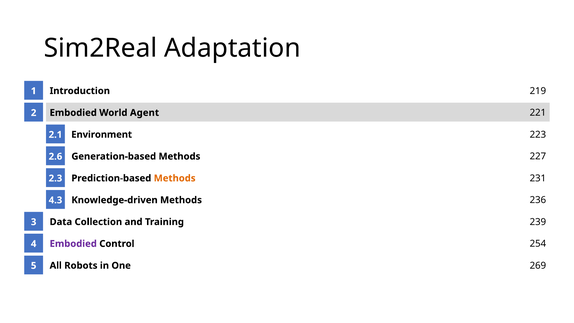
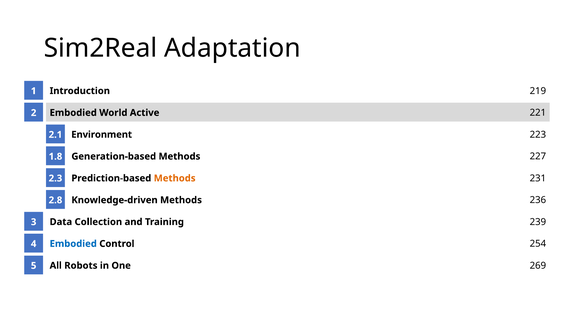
Agent: Agent -> Active (145, 113)
2.6: 2.6 -> 1.8 (55, 156)
4.3: 4.3 -> 2.8 (55, 200)
Embodied colour: purple -> blue (73, 244)
